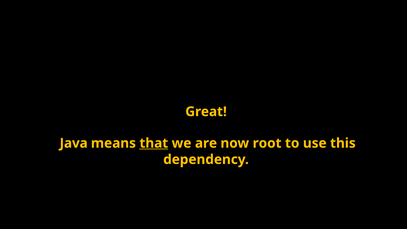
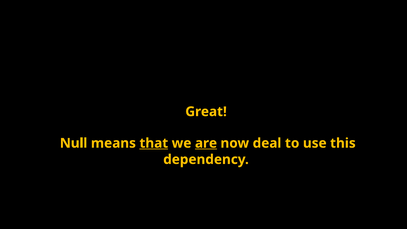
Java: Java -> Null (74, 143)
are underline: none -> present (206, 143)
root: root -> deal (267, 143)
